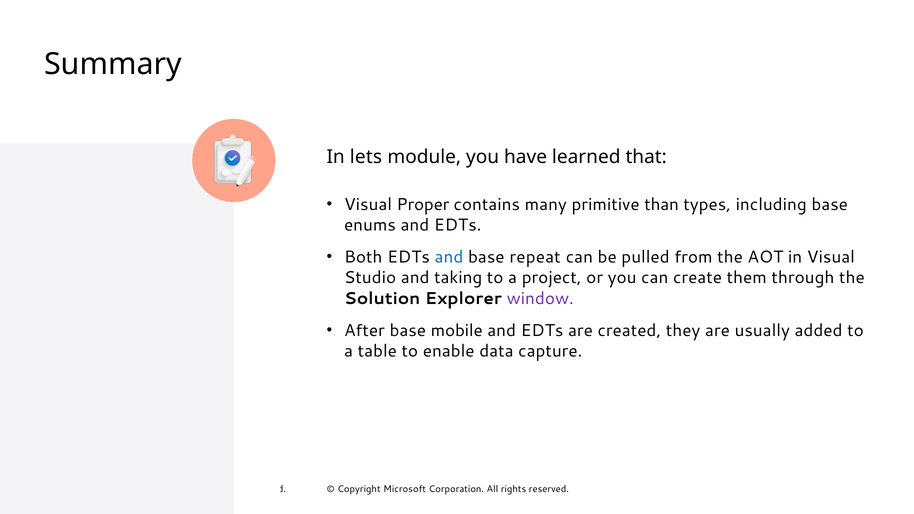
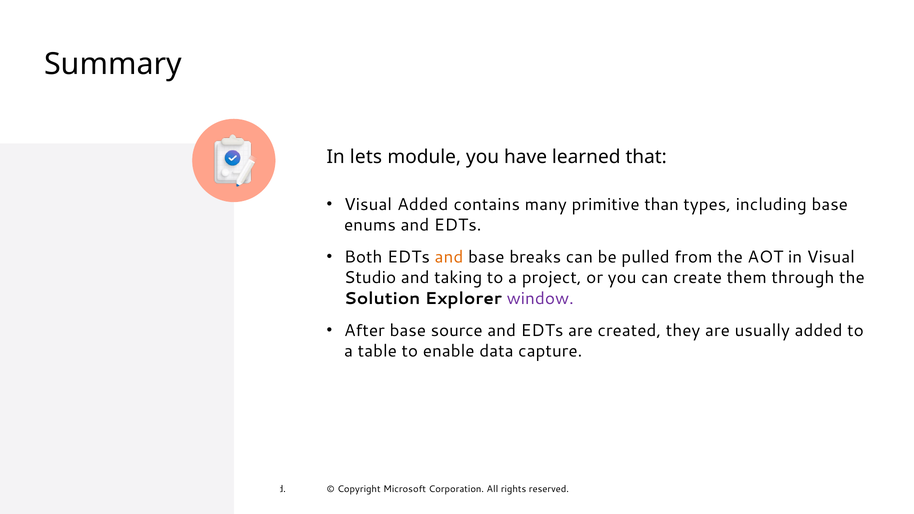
Visual Proper: Proper -> Added (423, 205)
and colour: blue -> orange (449, 257)
repeat: repeat -> breaks (535, 257)
mobile: mobile -> source (457, 330)
